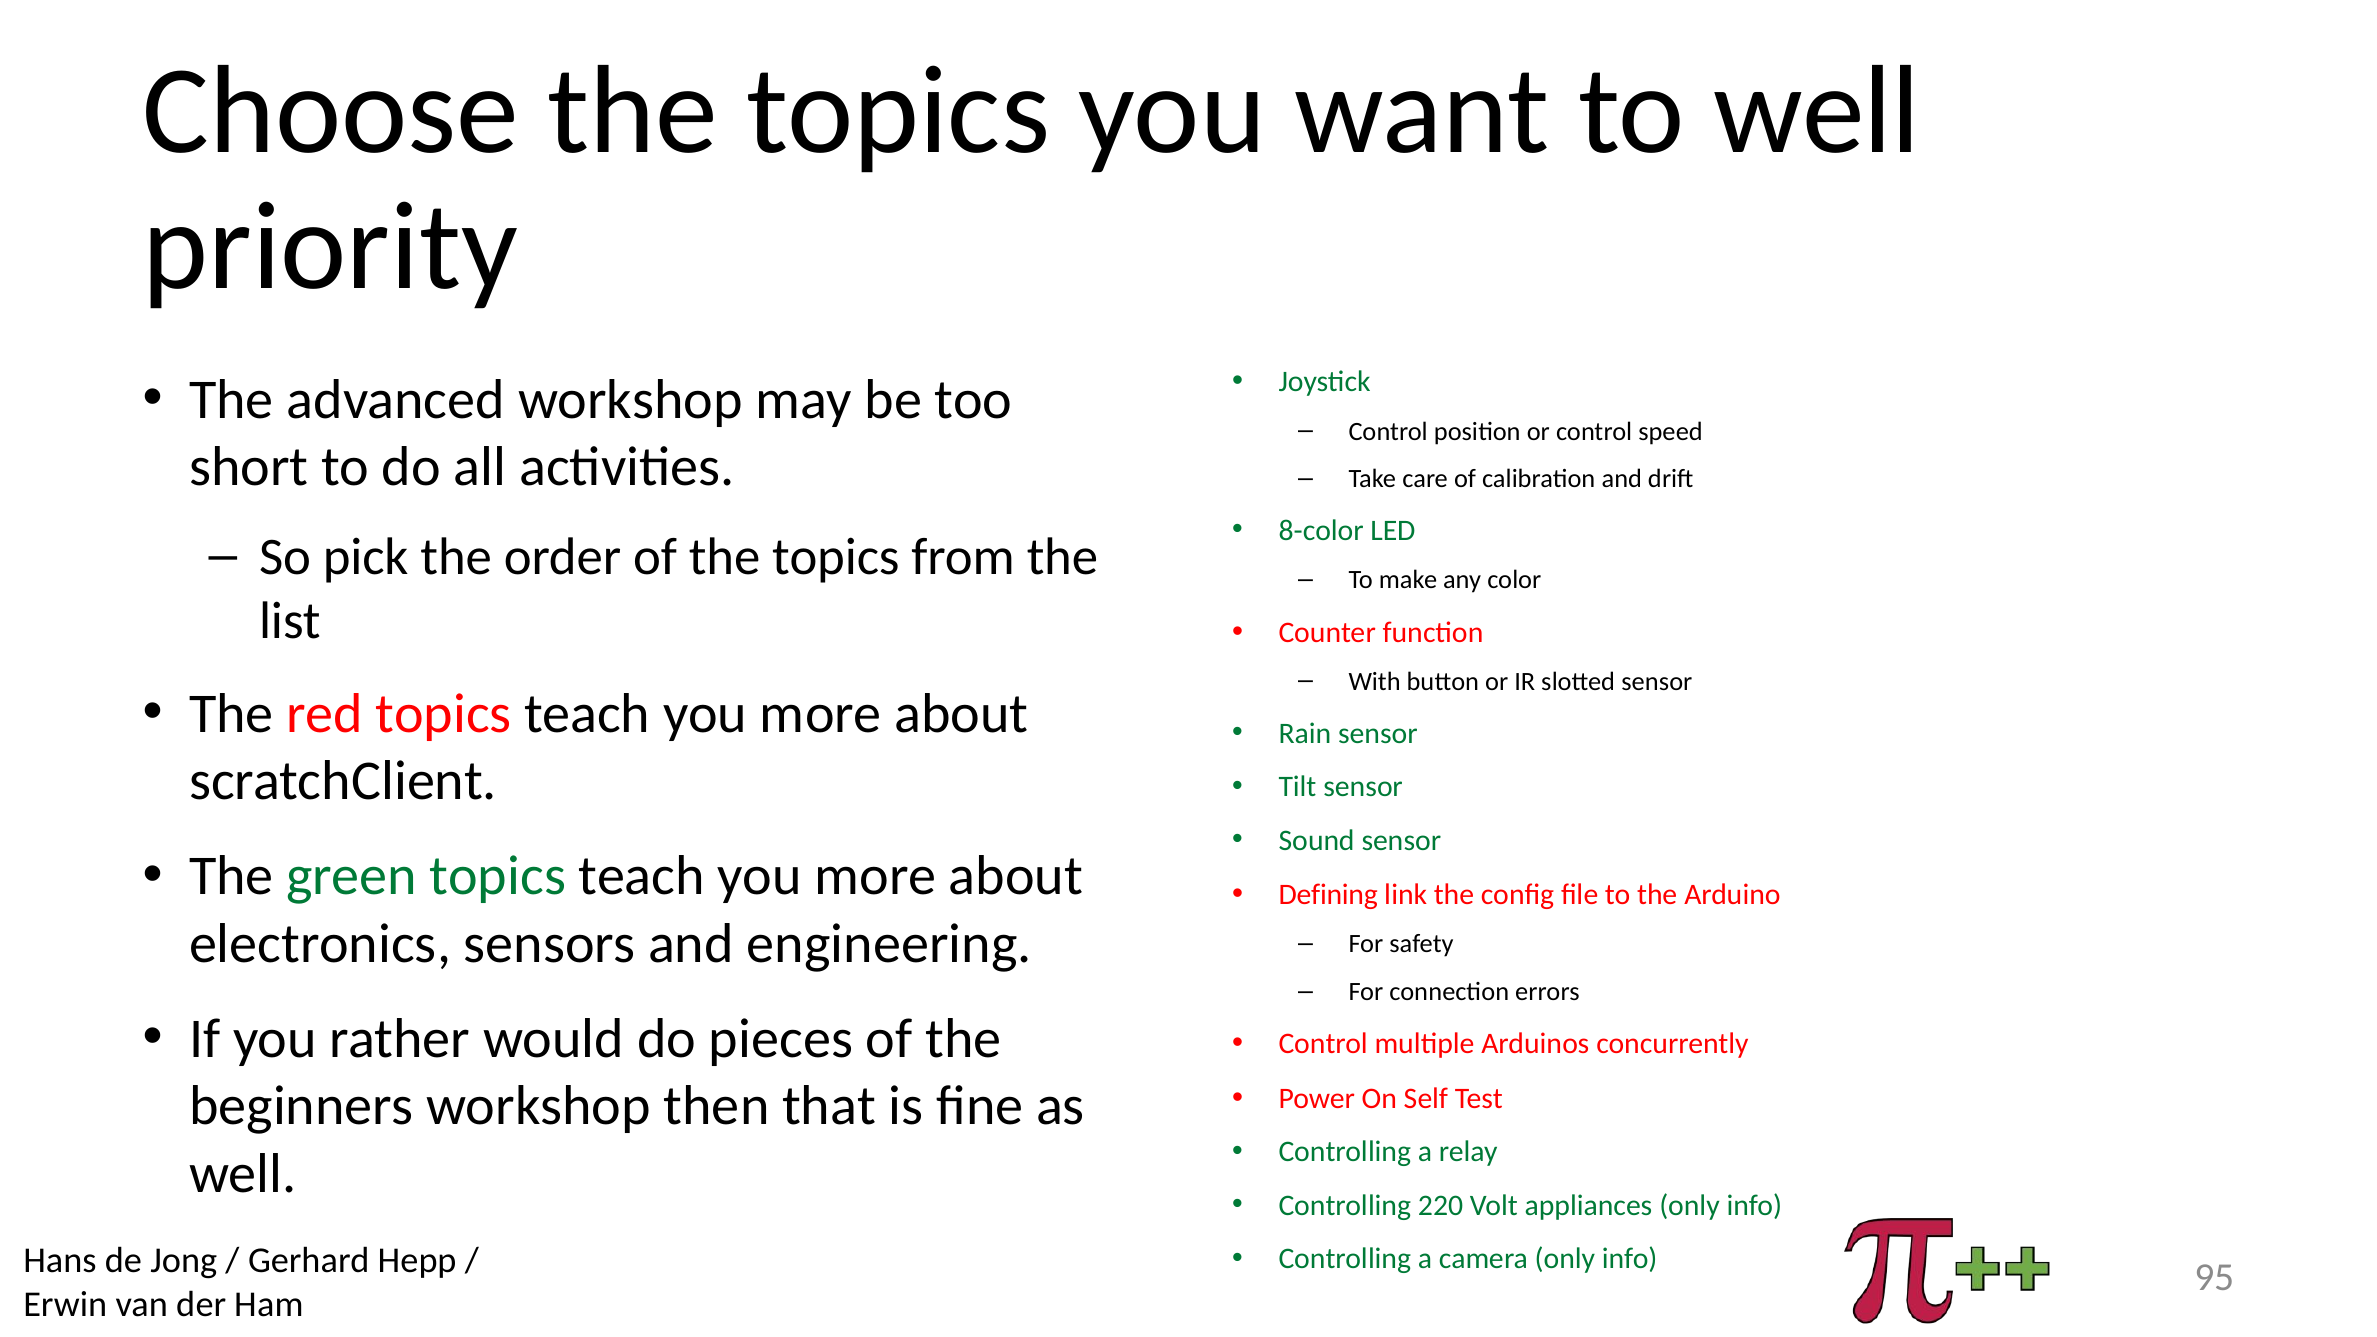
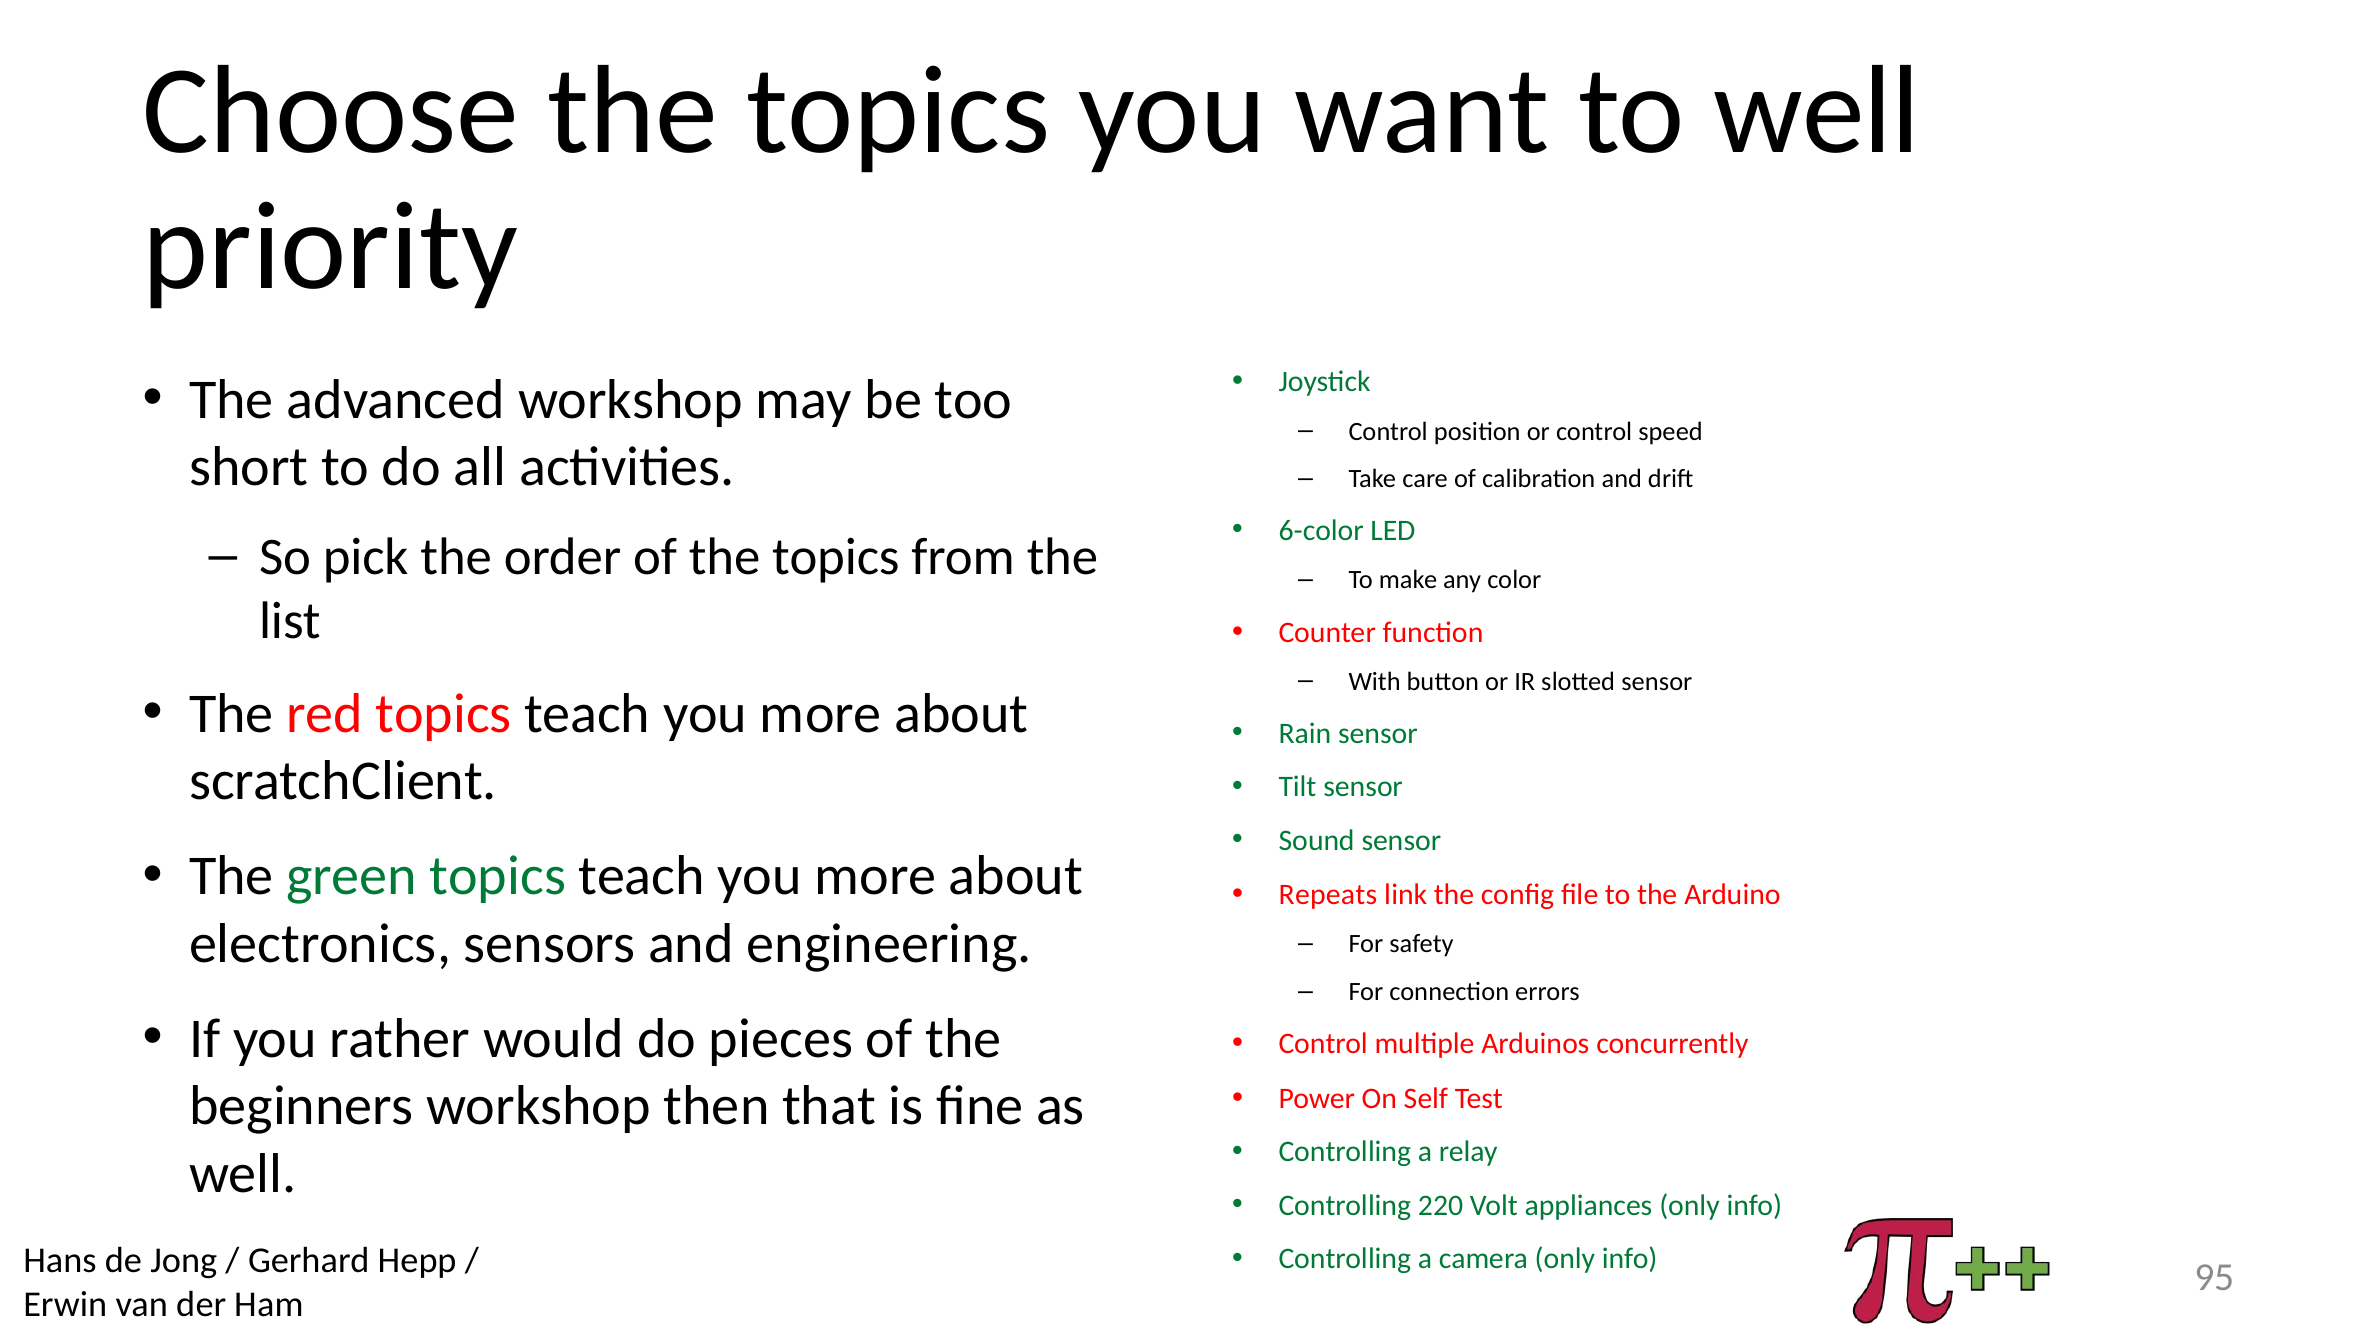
8-color: 8-color -> 6-color (1321, 531)
Defining: Defining -> Repeats (1328, 895)
